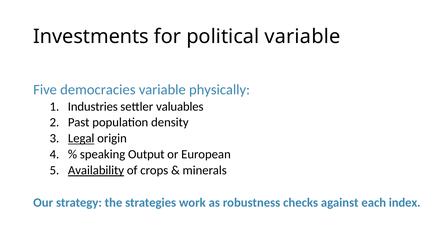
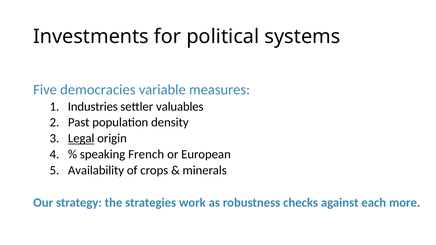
political variable: variable -> systems (303, 37)
physically: physically -> measures (220, 90)
Output: Output -> French (146, 155)
Availability underline: present -> none (96, 171)
index: index -> more (405, 203)
